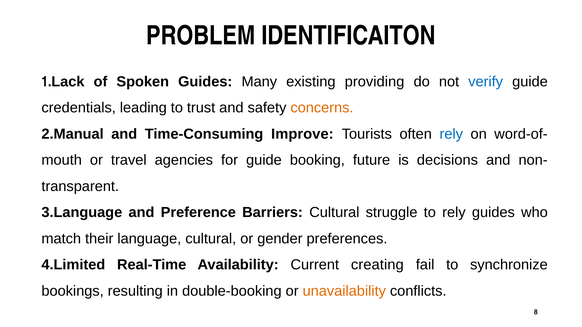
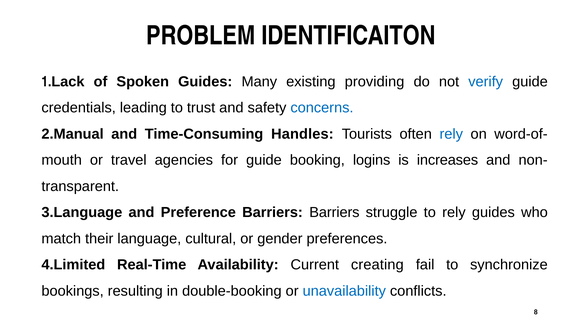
concerns colour: orange -> blue (322, 108)
Improve: Improve -> Handles (302, 134)
future: future -> logins (372, 160)
decisions: decisions -> increases (448, 160)
Barriers Cultural: Cultural -> Barriers (334, 213)
unavailability colour: orange -> blue (344, 291)
